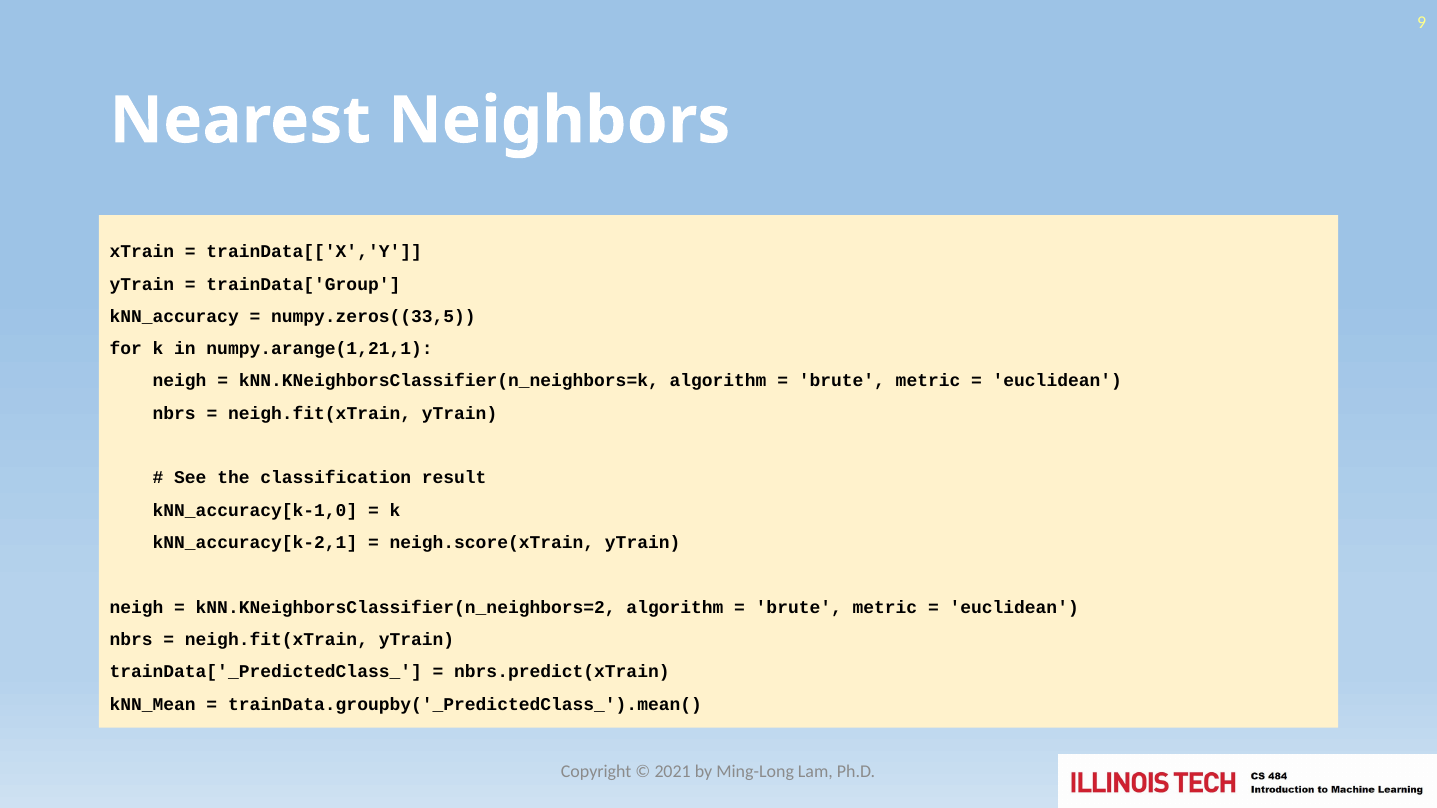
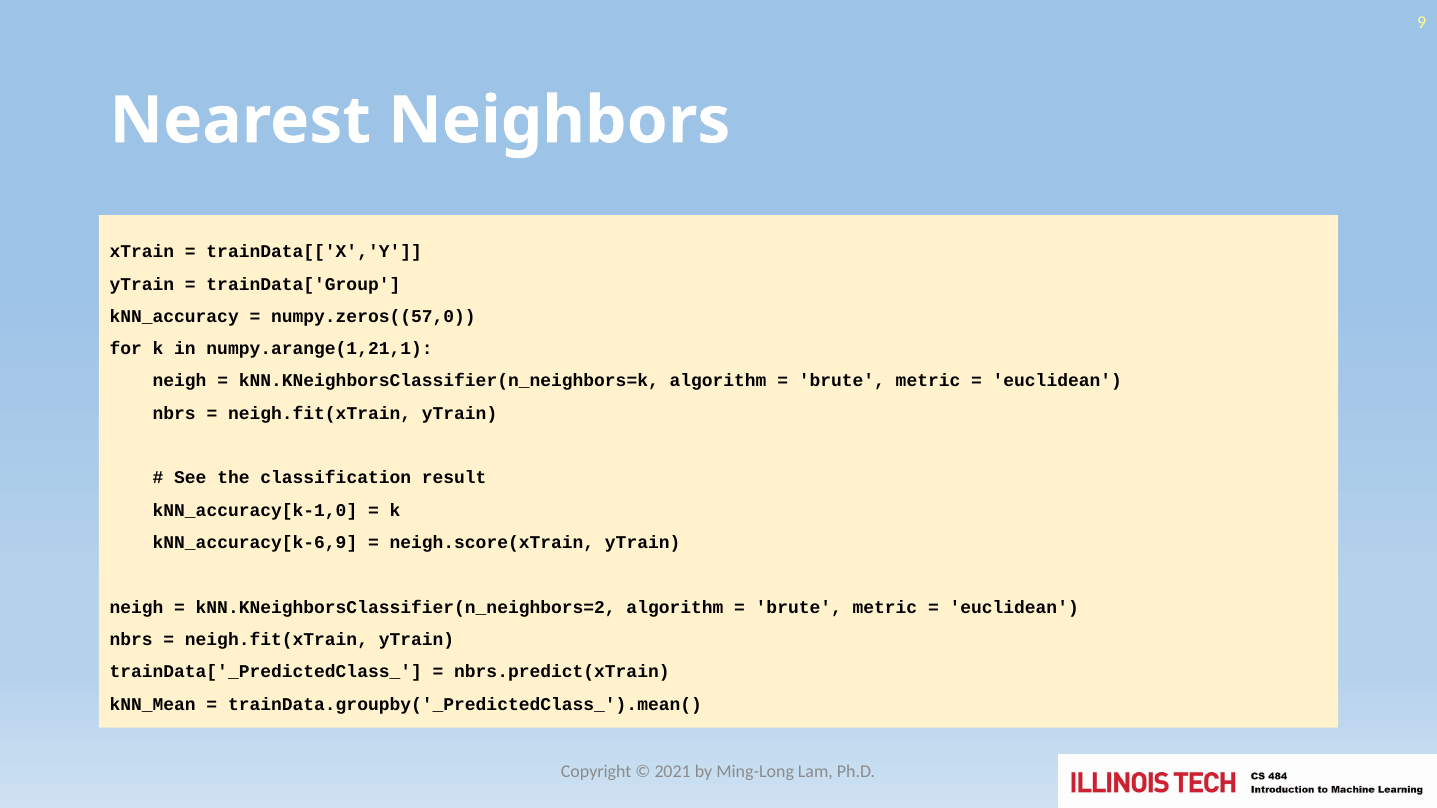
numpy.zeros((33,5: numpy.zeros((33,5 -> numpy.zeros((57,0 (373, 317)
kNN_accuracy[k-2,1: kNN_accuracy[k-2,1 -> kNN_accuracy[k-6,9 (255, 543)
